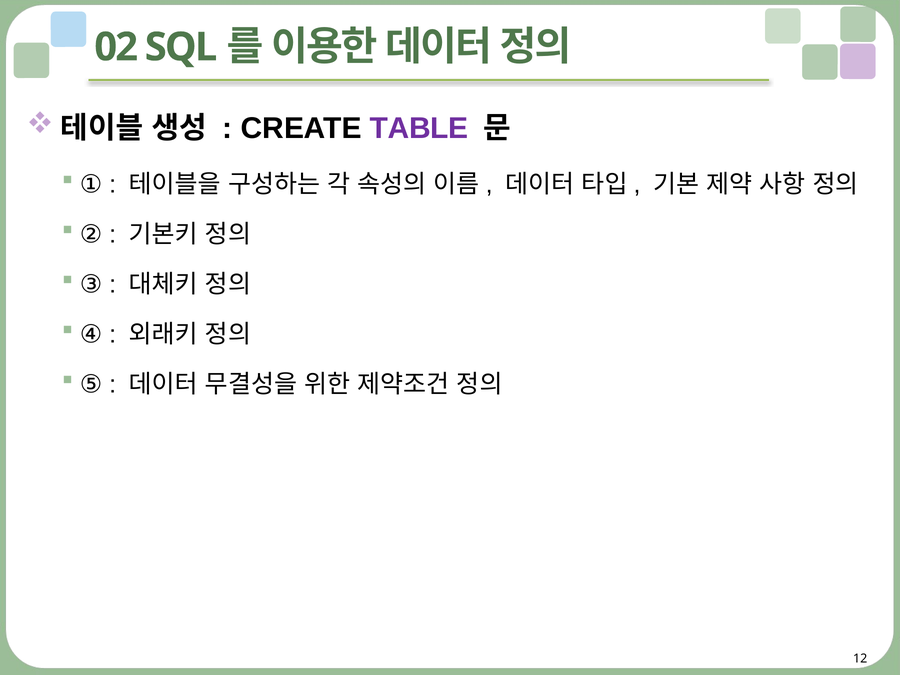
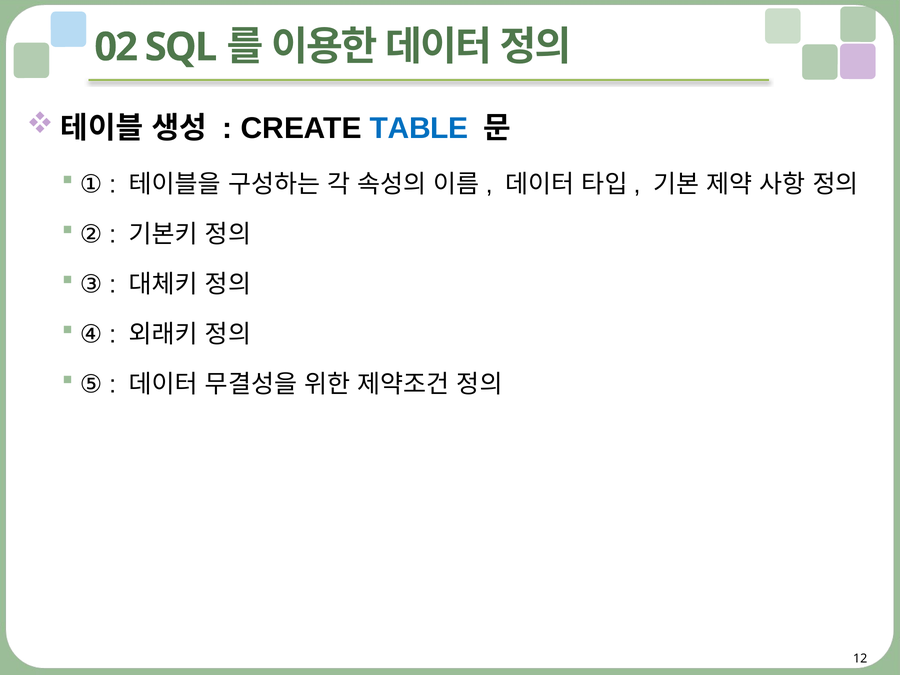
TABLE colour: purple -> blue (419, 128)
